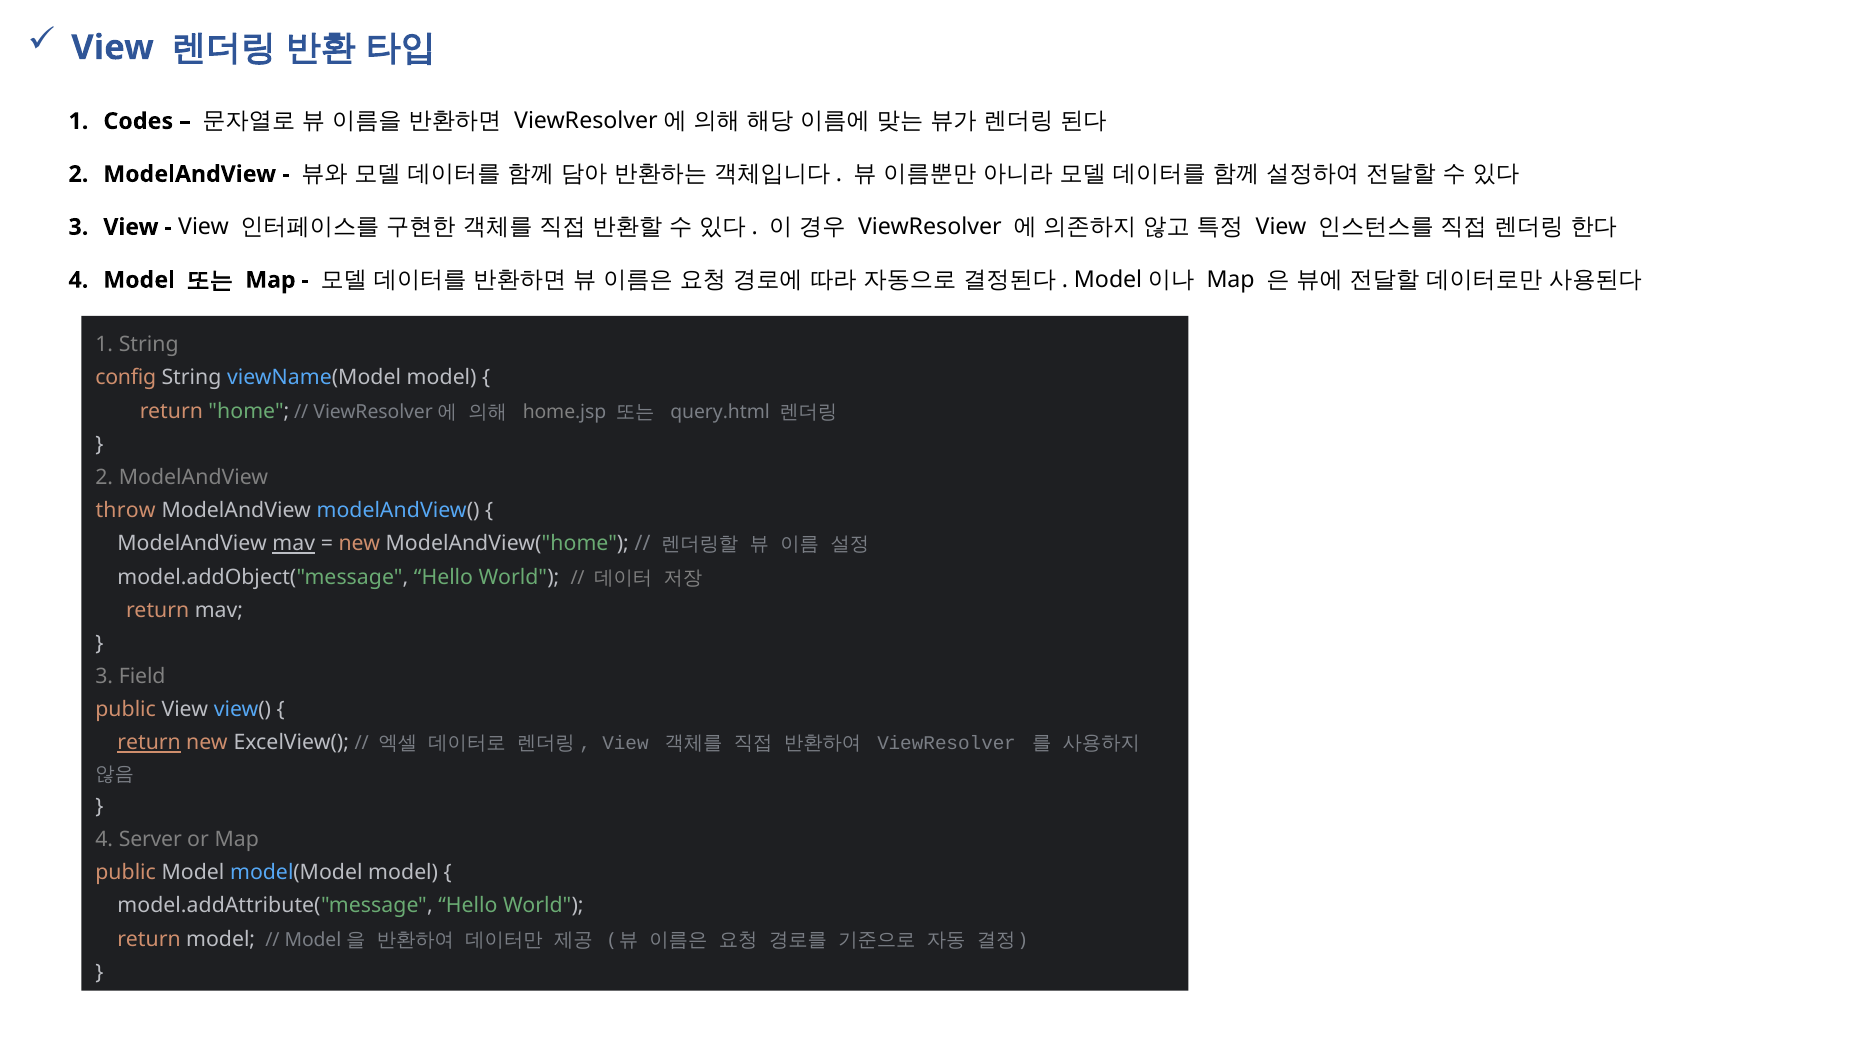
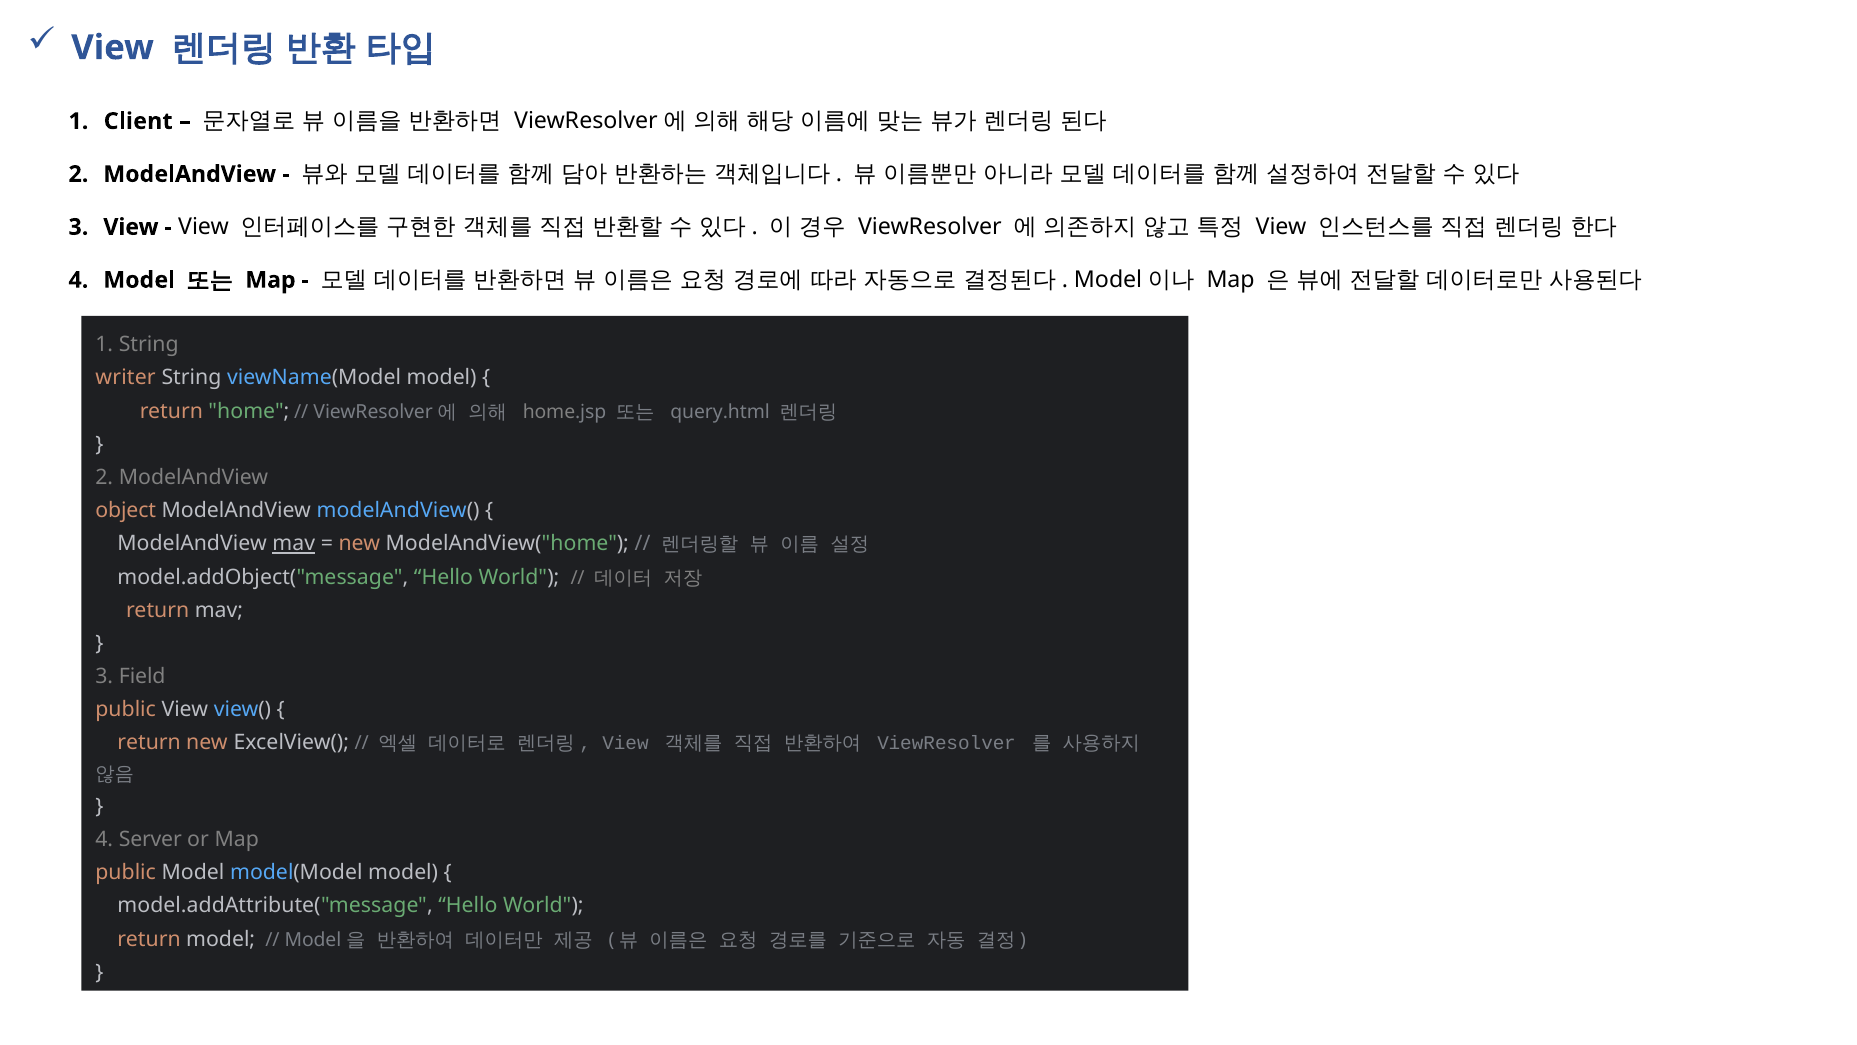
Codes: Codes -> Client (138, 121)
config: config -> writer (126, 378)
throw: throw -> object (126, 510)
return underline: present -> none (149, 743)
